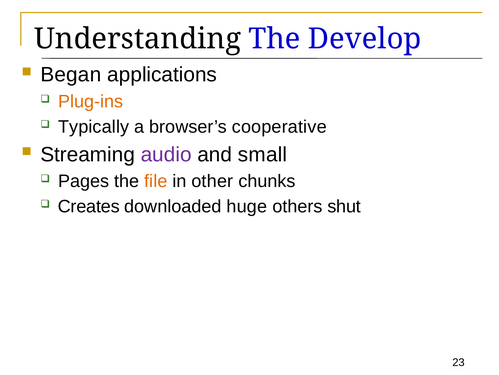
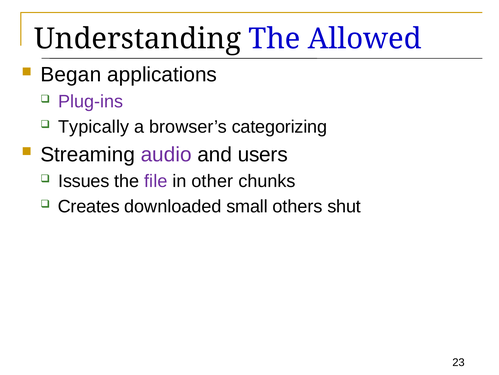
Develop: Develop -> Allowed (365, 39)
Plug-ins colour: orange -> purple (91, 101)
cooperative: cooperative -> categorizing (279, 127)
small: small -> users (263, 154)
Pages: Pages -> Issues (84, 181)
file colour: orange -> purple (156, 181)
huge: huge -> small (247, 206)
